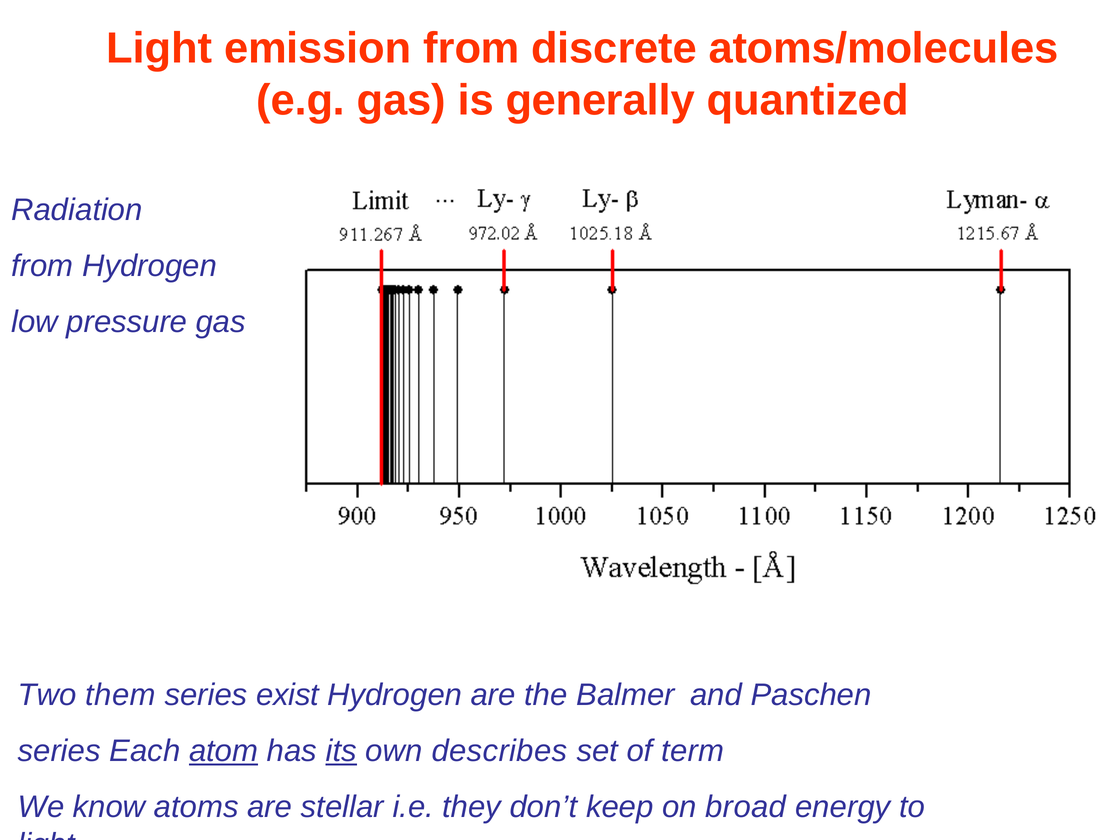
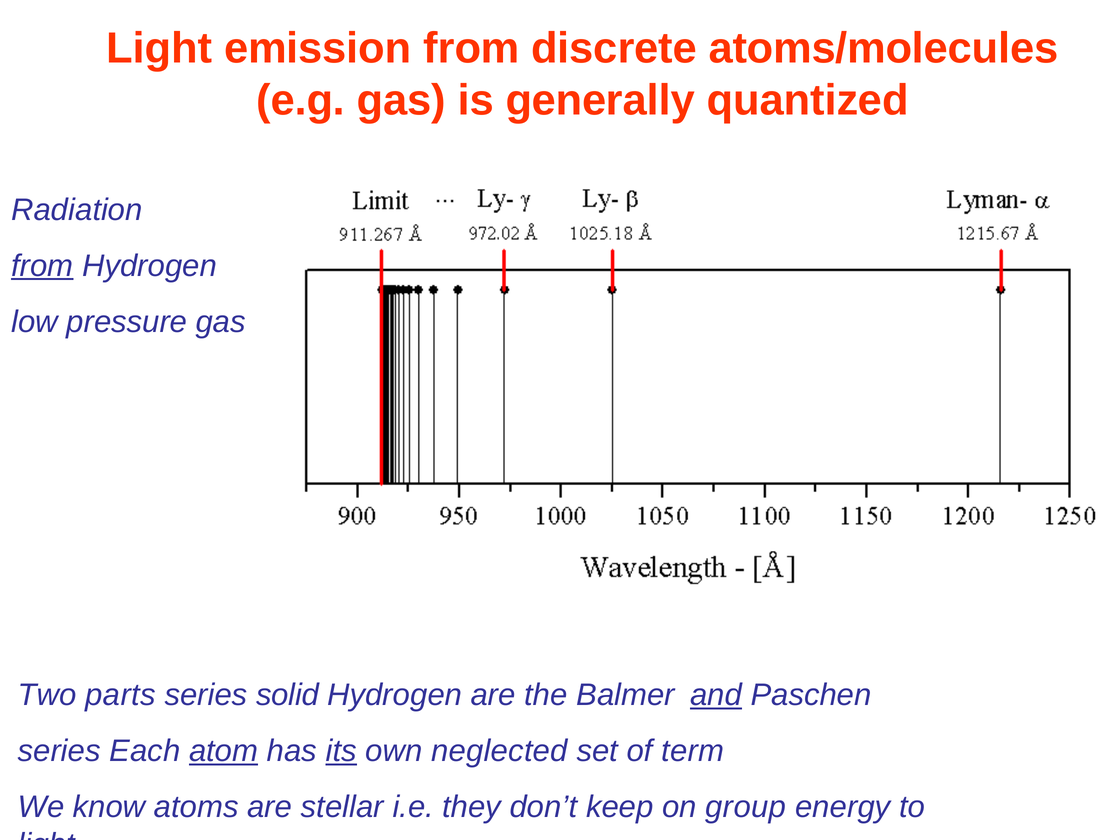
from underline: none -> present (42, 266)
them: them -> parts (121, 695)
exist: exist -> solid (288, 695)
and underline: none -> present (716, 695)
describes: describes -> neglected (499, 751)
broad: broad -> group (746, 807)
